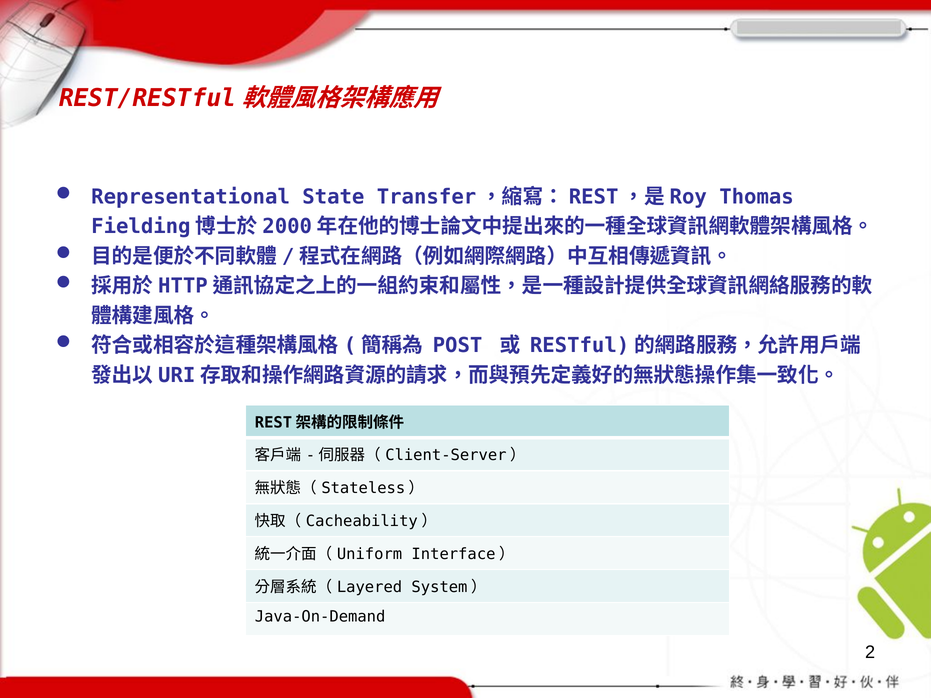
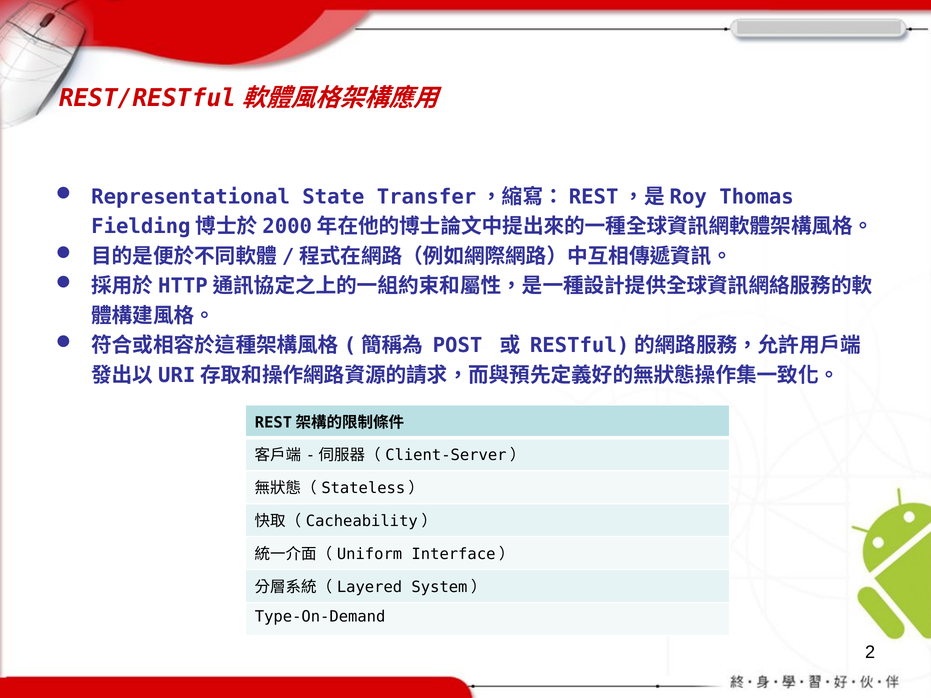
Java-On-Demand: Java-On-Demand -> Type-On-Demand (320, 617)
